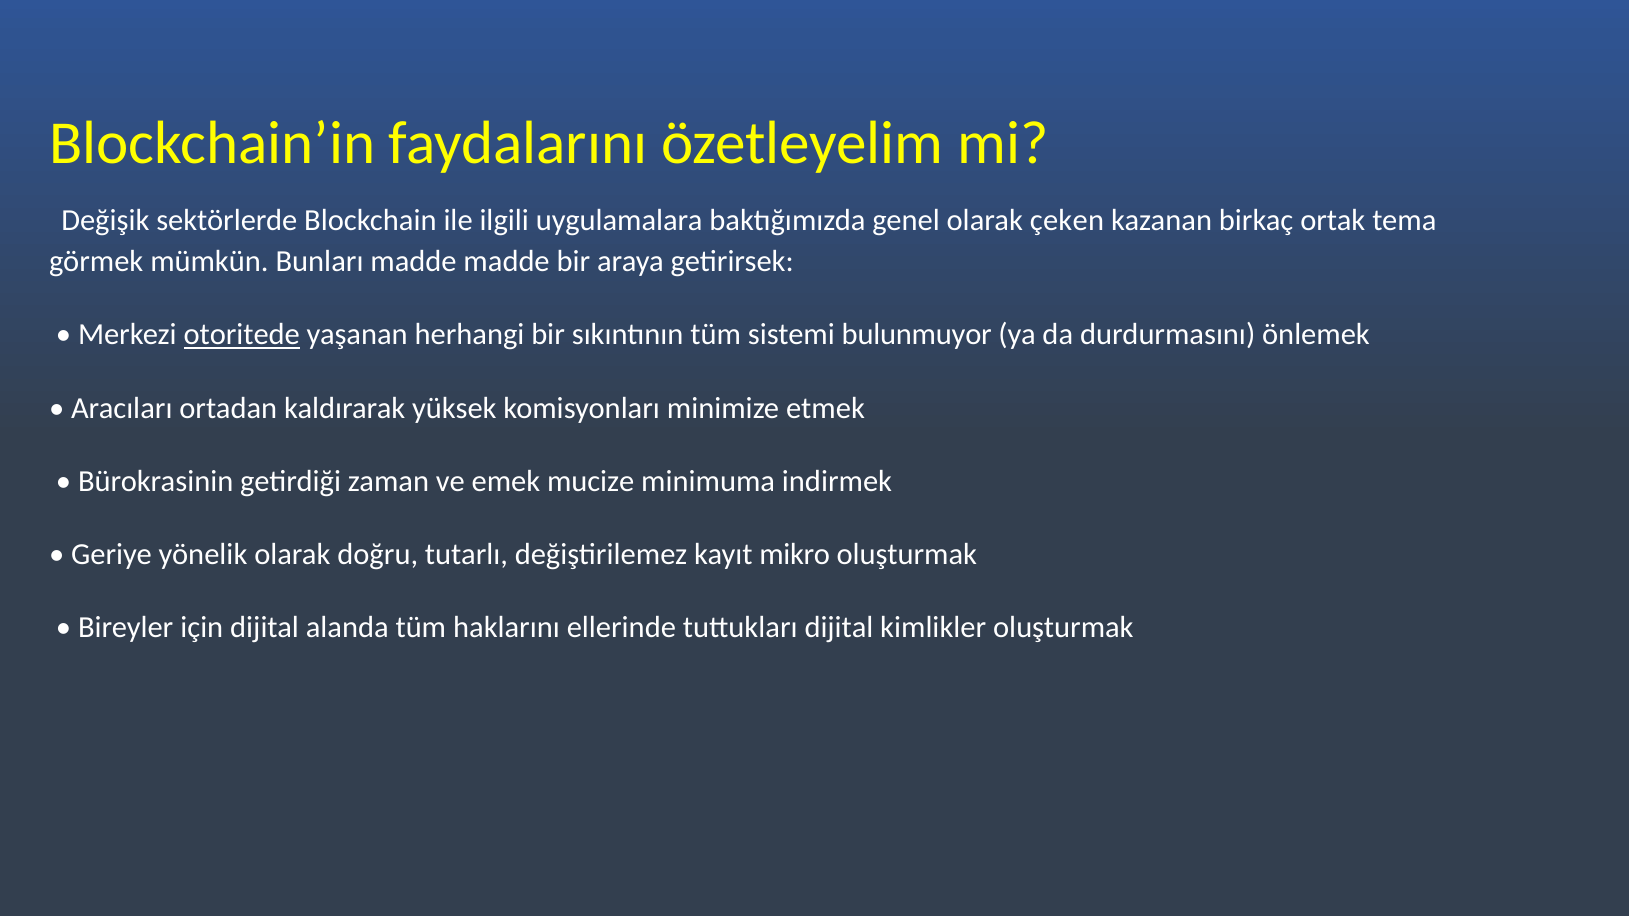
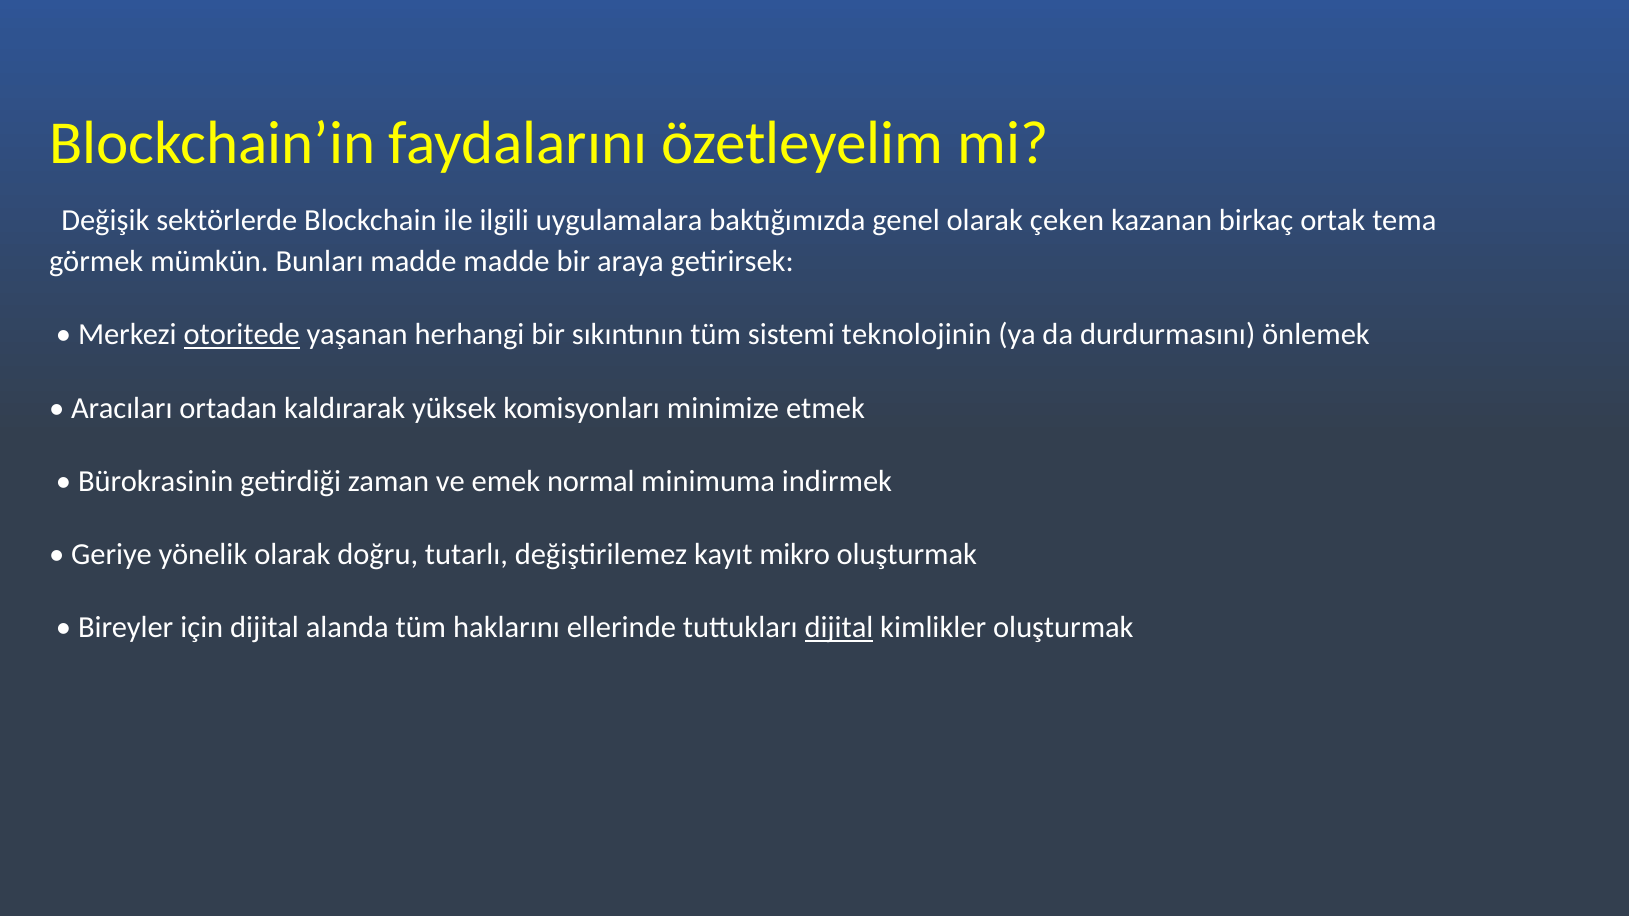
bulunmuyor: bulunmuyor -> teknolojinin (917, 335)
mucize: mucize -> normal (591, 481)
dijital underline: none -> present (839, 628)
